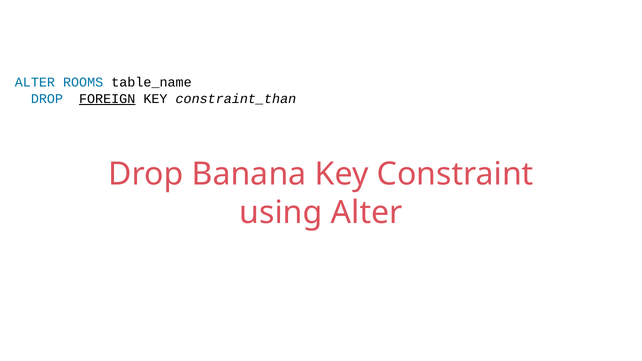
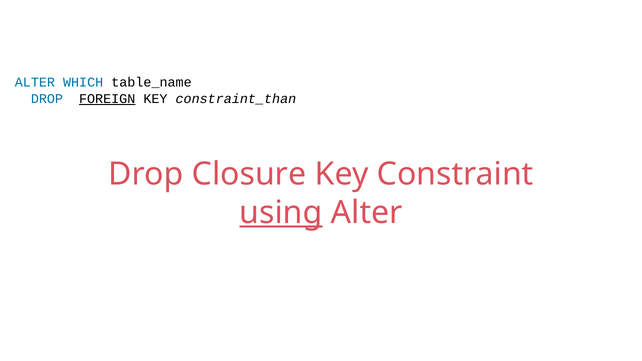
ROOMS: ROOMS -> WHICH (83, 83)
Banana: Banana -> Closure (249, 174)
using underline: none -> present (281, 213)
